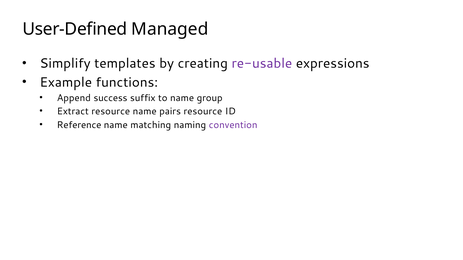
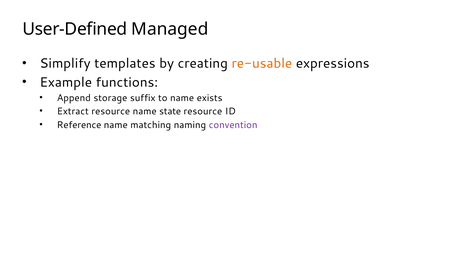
re-usable colour: purple -> orange (262, 64)
success: success -> storage (110, 98)
group: group -> exists (210, 98)
pairs: pairs -> state (170, 112)
